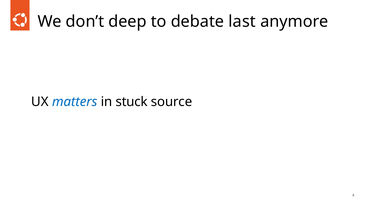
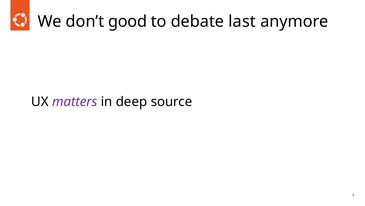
deep: deep -> good (128, 21)
matters colour: blue -> purple (75, 101)
stuck: stuck -> deep (131, 101)
